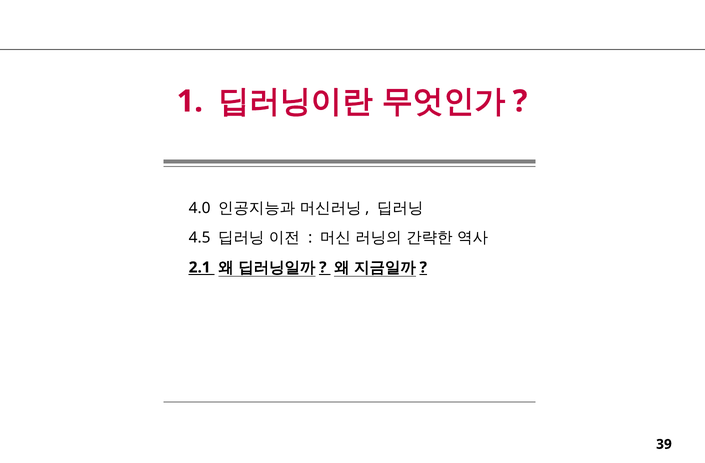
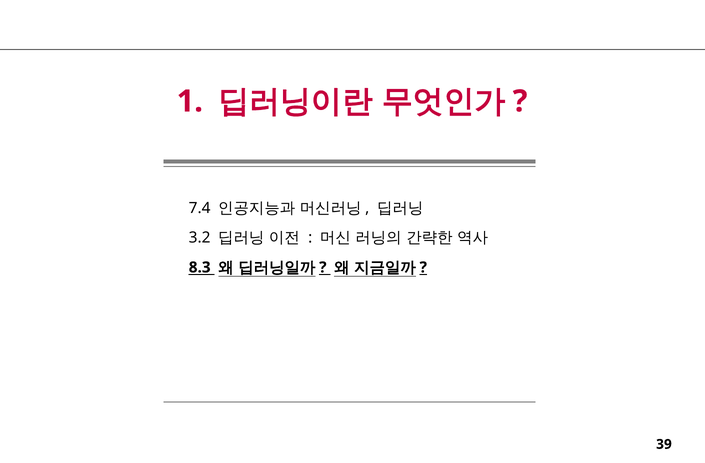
4.0: 4.0 -> 7.4 (200, 208)
4.5: 4.5 -> 3.2 (200, 238)
2.1: 2.1 -> 8.3 (200, 267)
